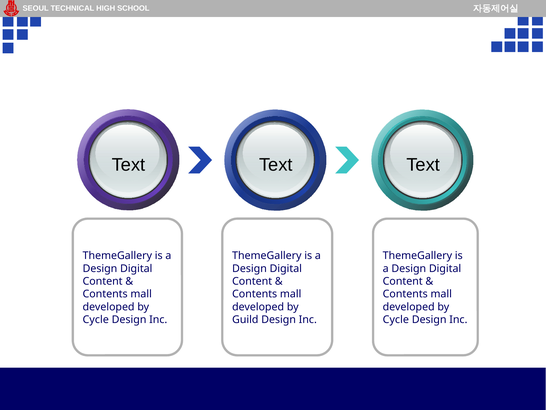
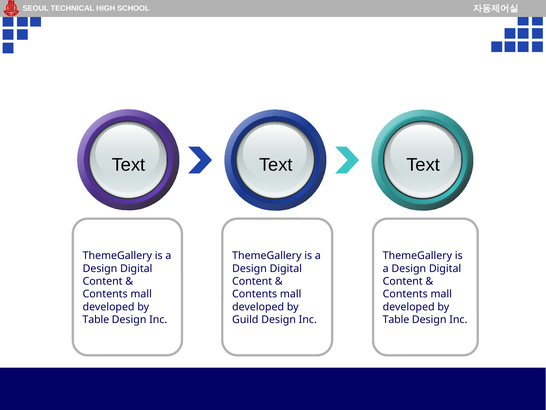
Cycle: Cycle -> Table (96, 319)
Cycle: Cycle -> Table (396, 319)
